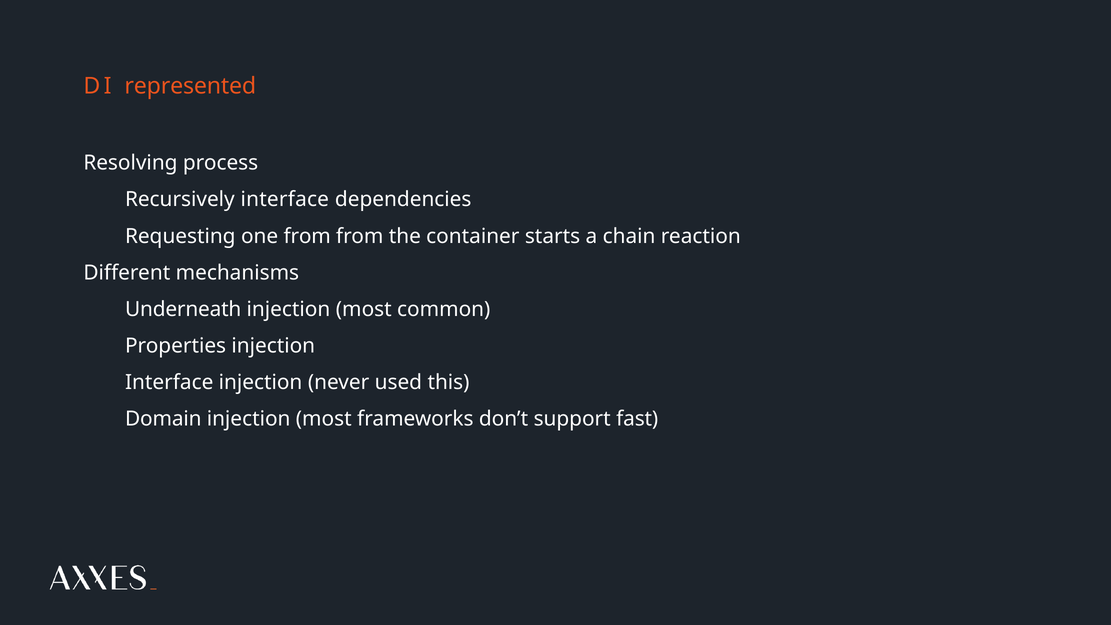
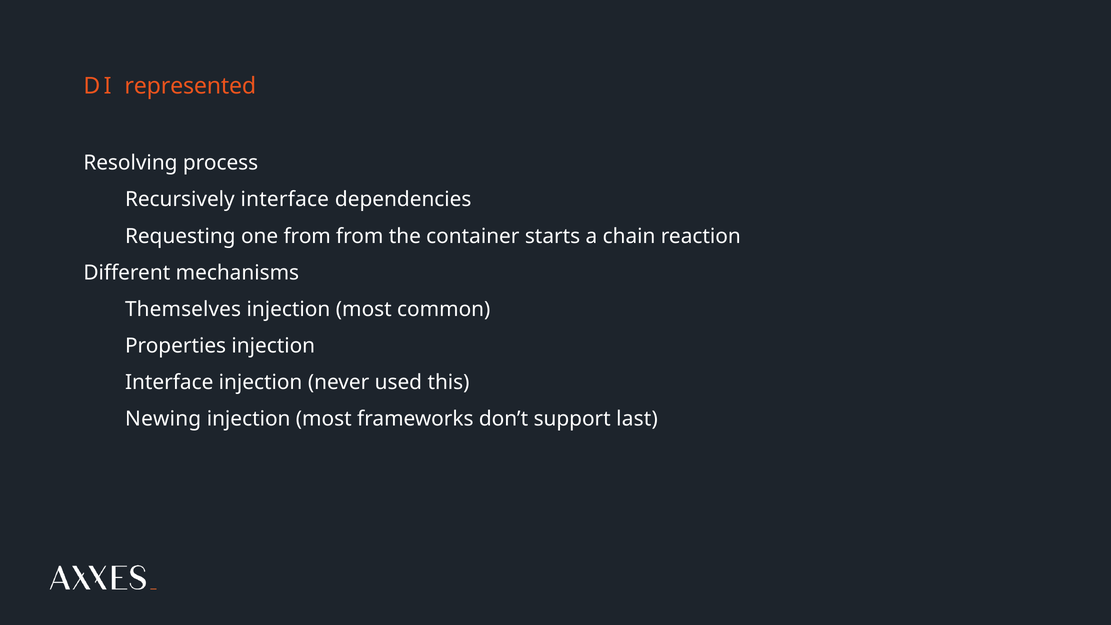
Underneath: Underneath -> Themselves (183, 309)
Domain: Domain -> Newing (163, 419)
fast: fast -> last (637, 419)
